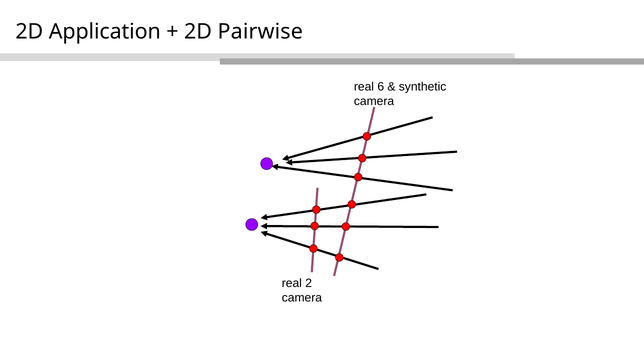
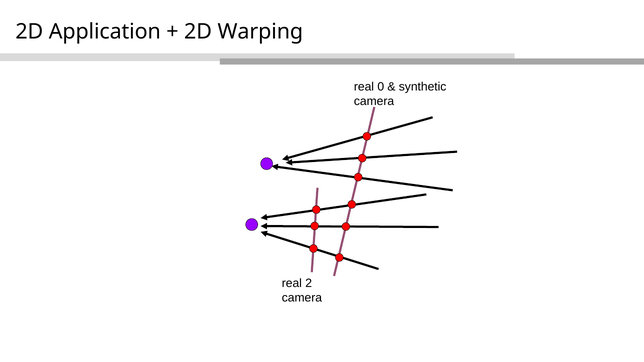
Pairwise: Pairwise -> Warping (260, 32)
6: 6 -> 0 (381, 87)
